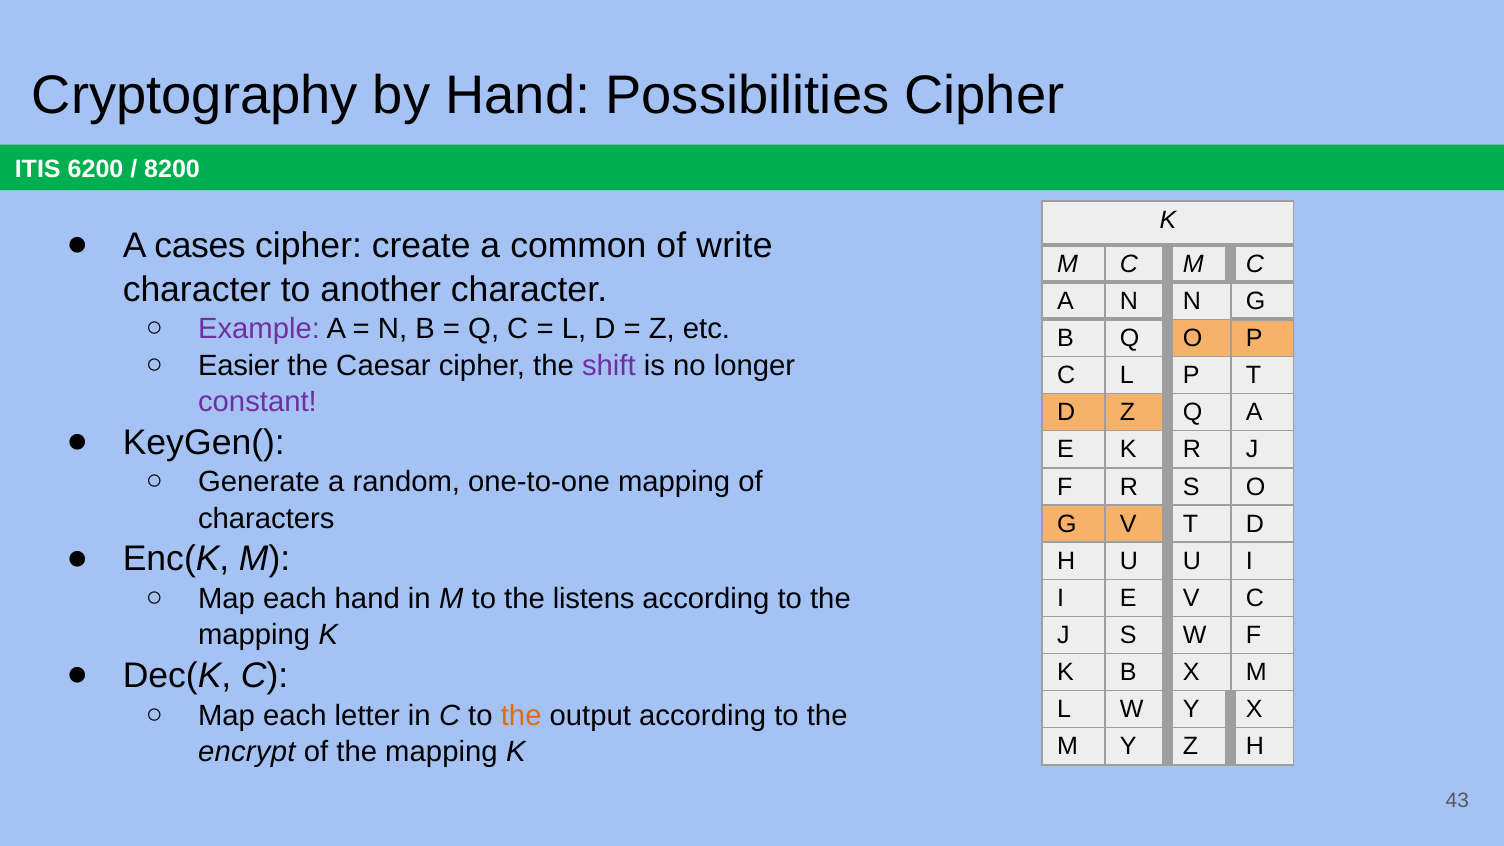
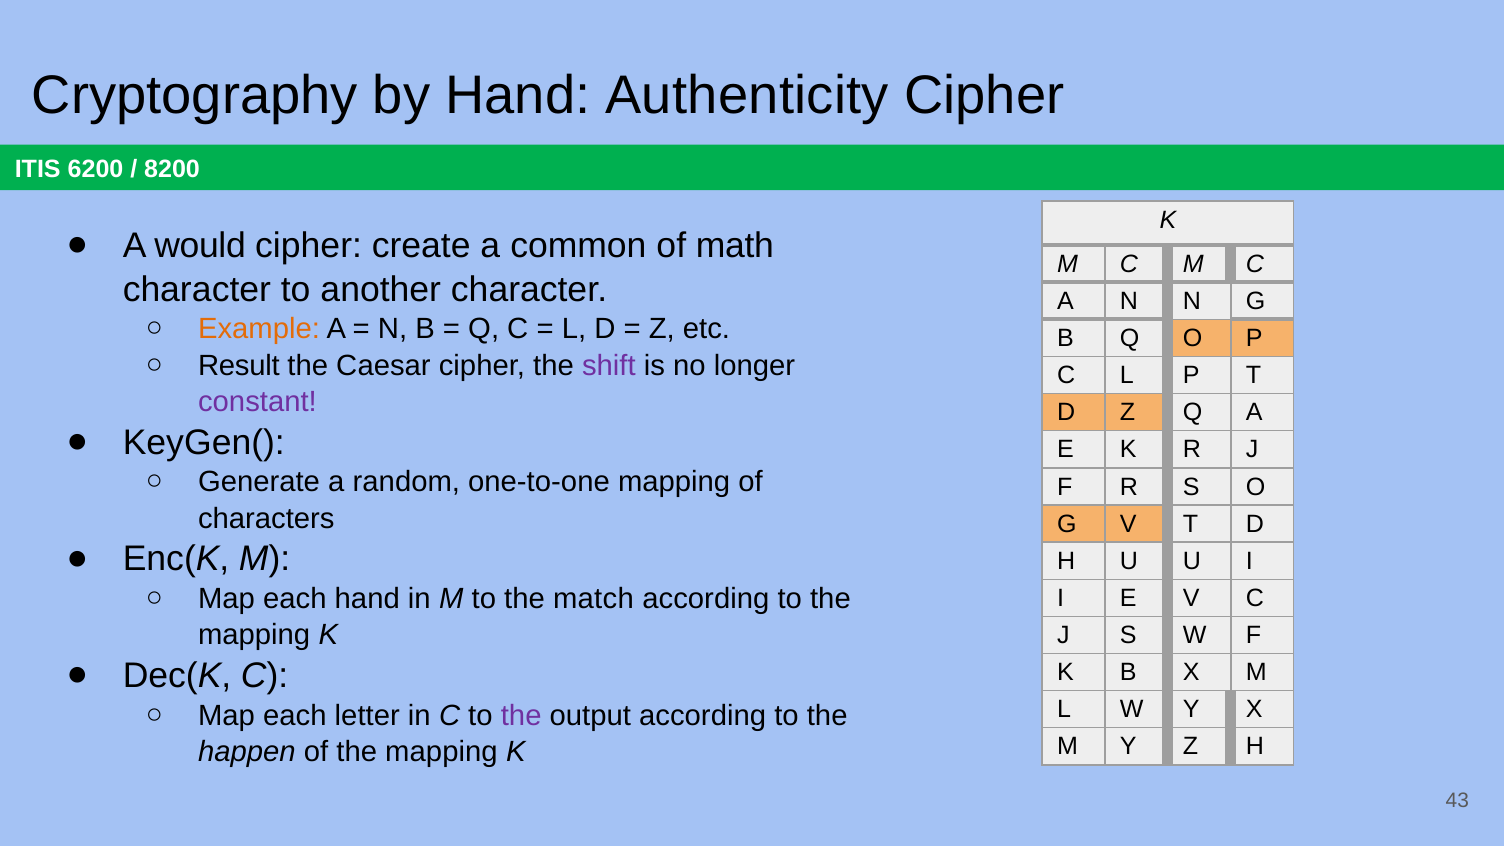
Possibilities: Possibilities -> Authenticity (747, 96)
cases: cases -> would (200, 245)
write: write -> math (735, 245)
Example colour: purple -> orange (259, 329)
Easier: Easier -> Result (239, 365)
listens: listens -> match (593, 599)
the colour: orange -> purple (521, 716)
encrypt: encrypt -> happen (247, 752)
